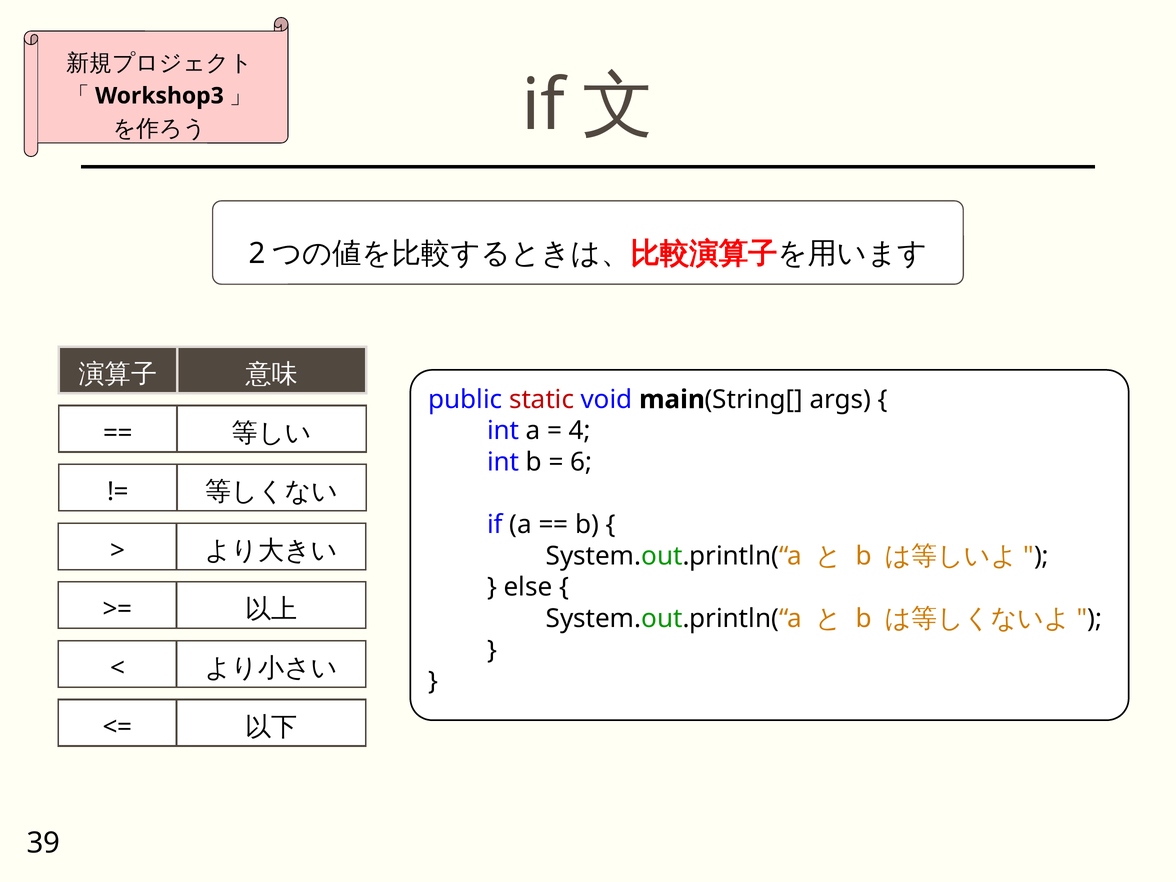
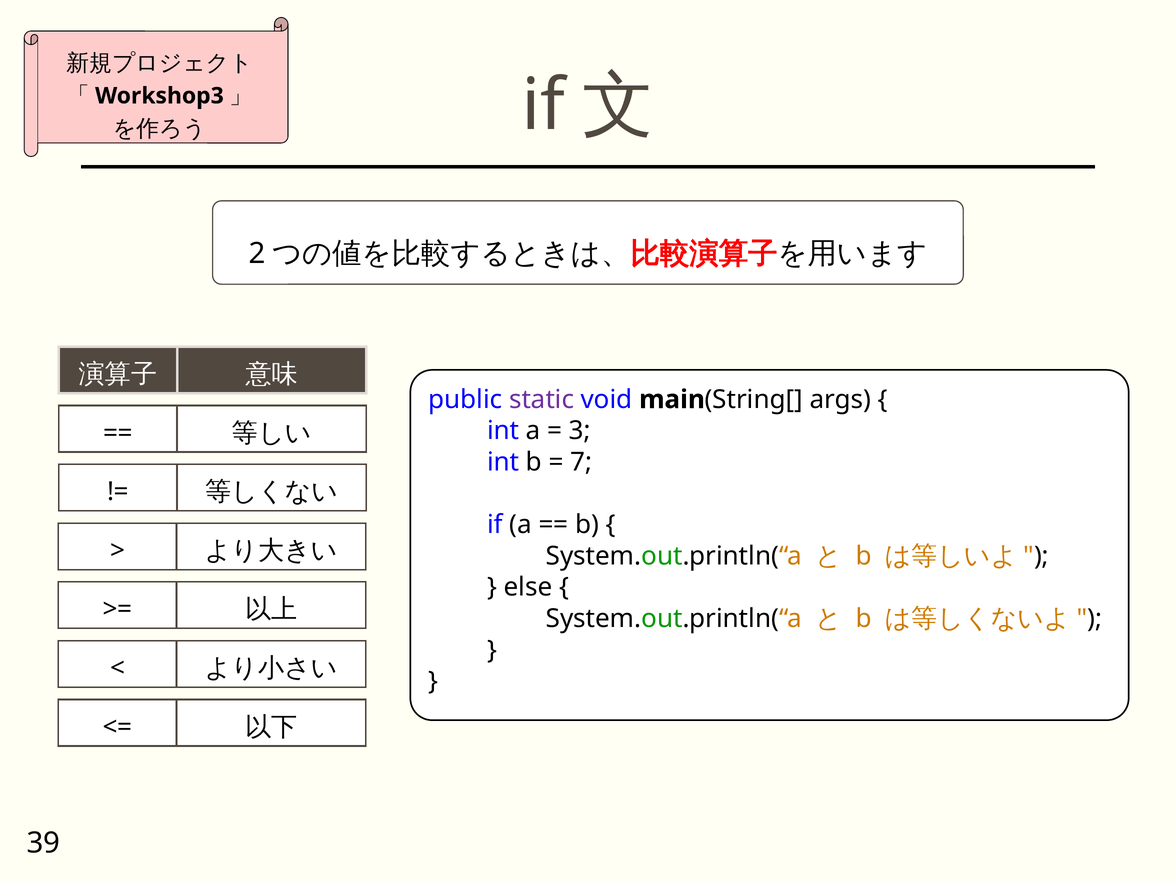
static colour: red -> purple (542, 400)
4: 4 -> 3 (580, 431)
6: 6 -> 7 (581, 462)
